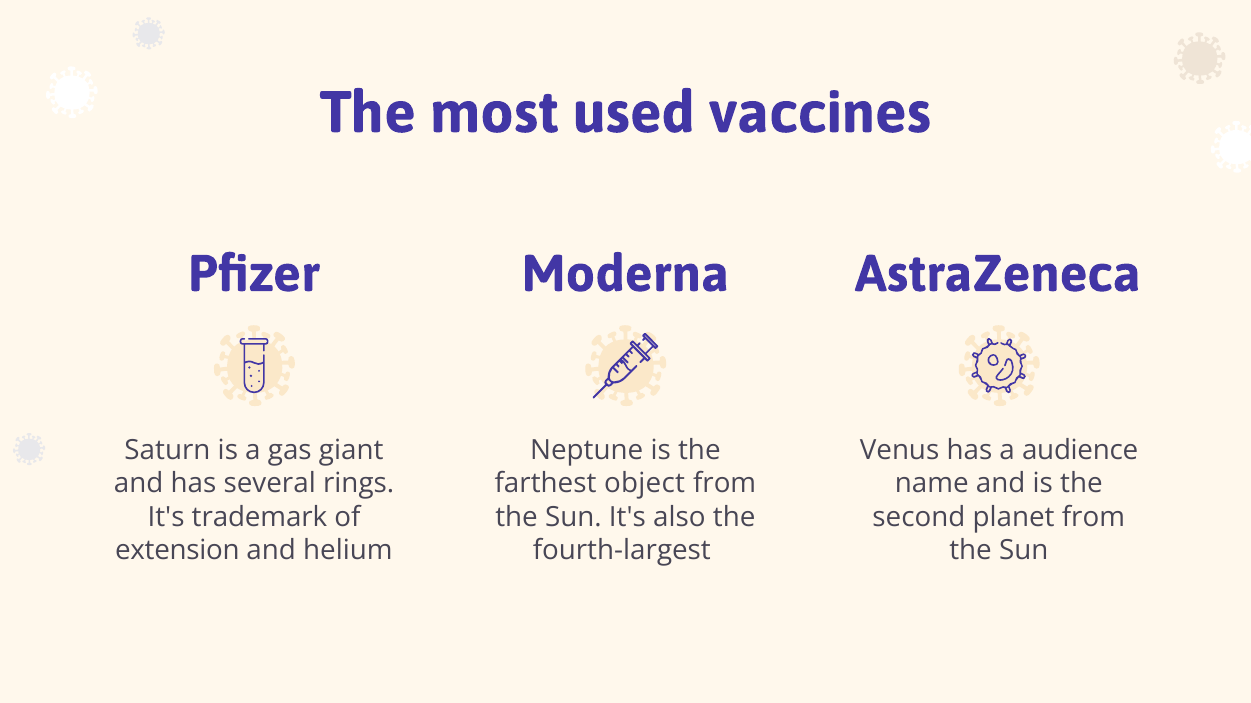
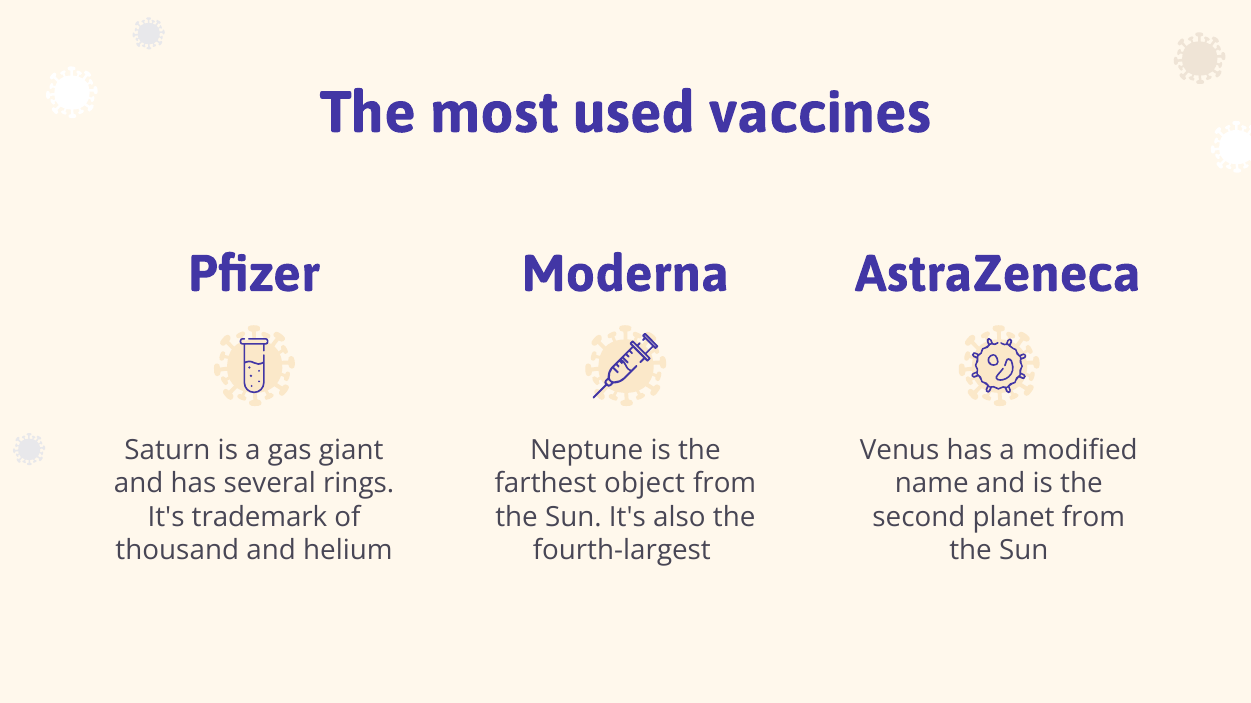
audience: audience -> modified (1080, 451)
extension: extension -> thousand (177, 551)
